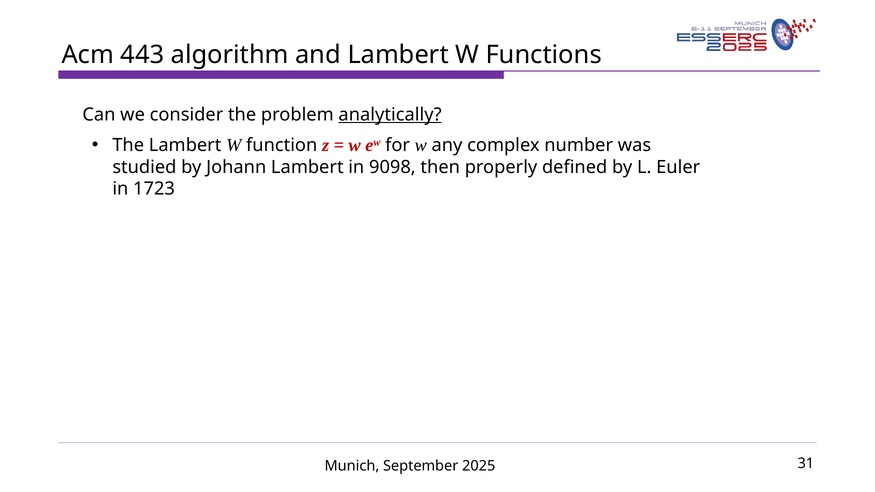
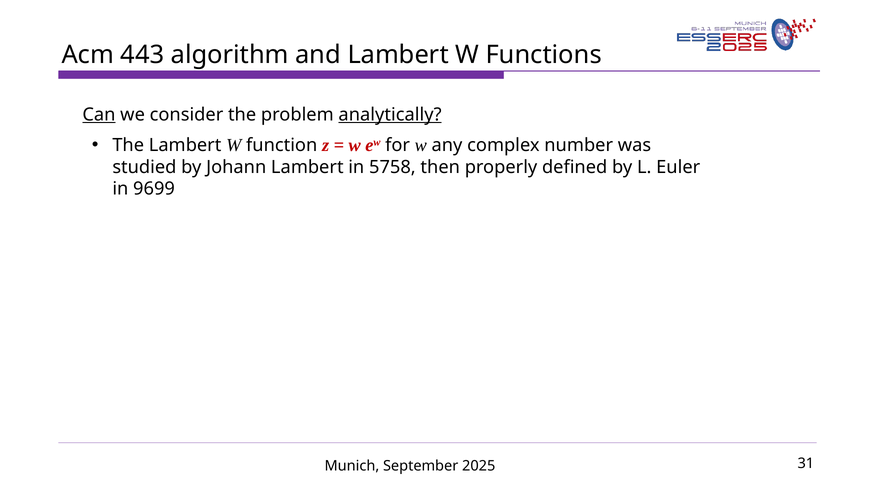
Can underline: none -> present (99, 115)
9098: 9098 -> 5758 (392, 167)
1723: 1723 -> 9699 (154, 189)
